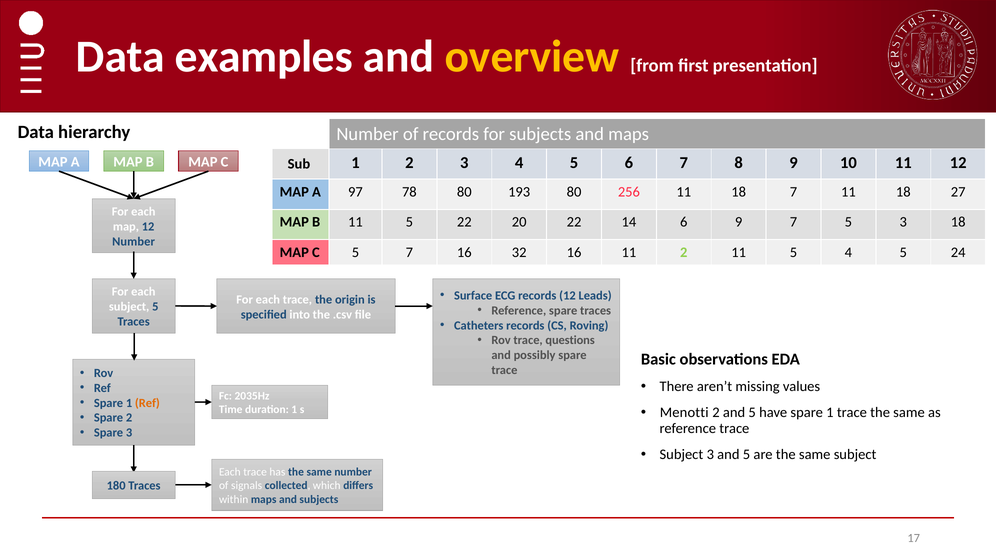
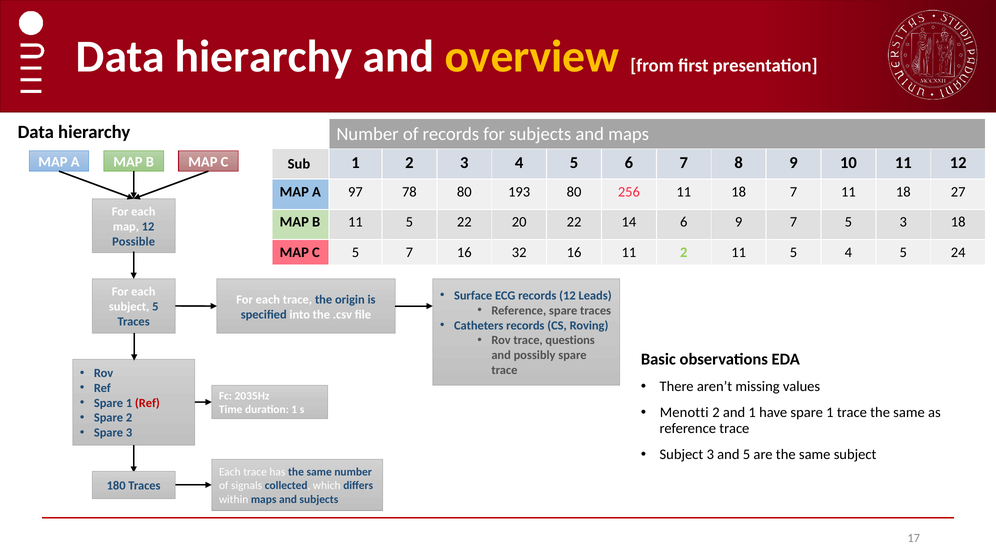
examples: examples -> hierarchy (264, 56)
Number: Number -> Possible (134, 242)
Ref colour: orange -> red (147, 403)
2 and 5: 5 -> 1 (752, 413)
